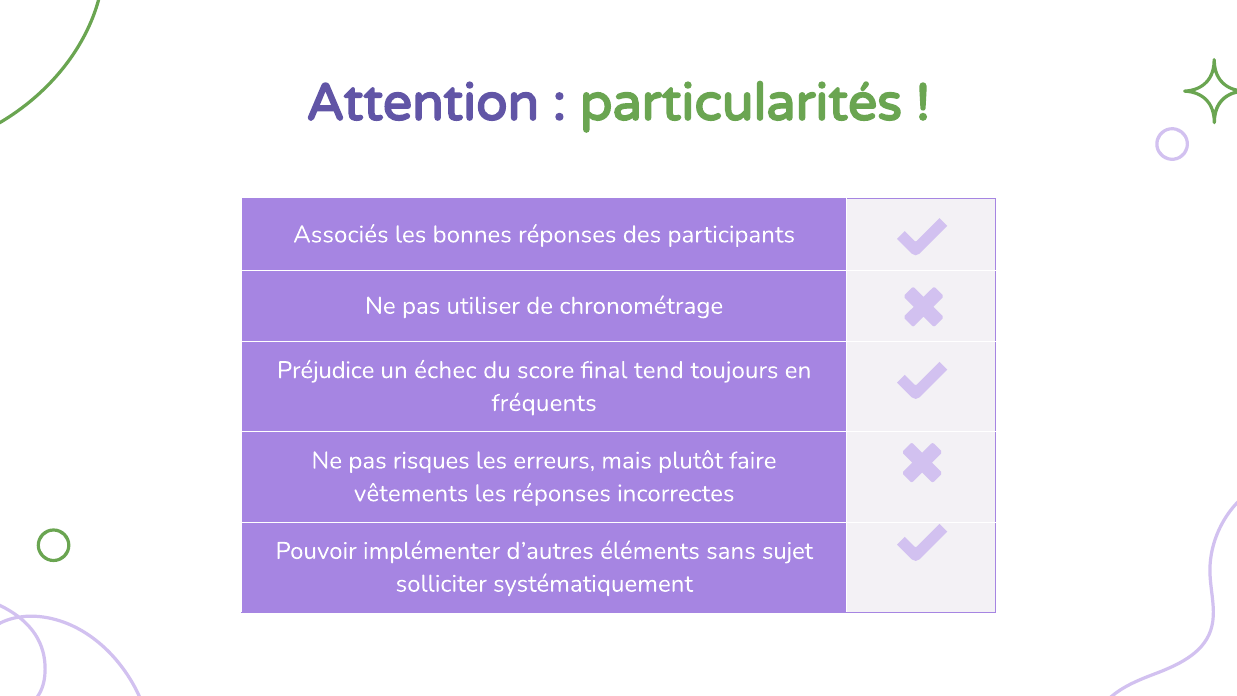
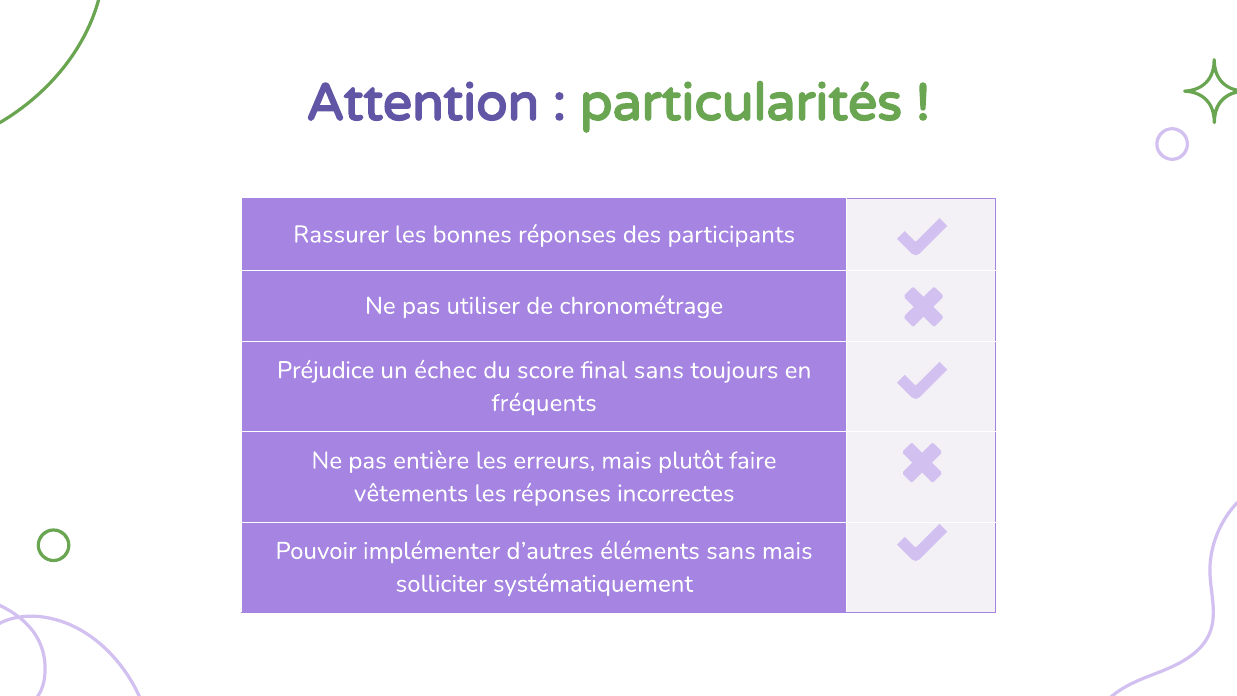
Associés: Associés -> Rassurer (341, 234)
final tend: tend -> sans (659, 370)
risques: risques -> entière (431, 460)
sans sujet: sujet -> mais (787, 551)
